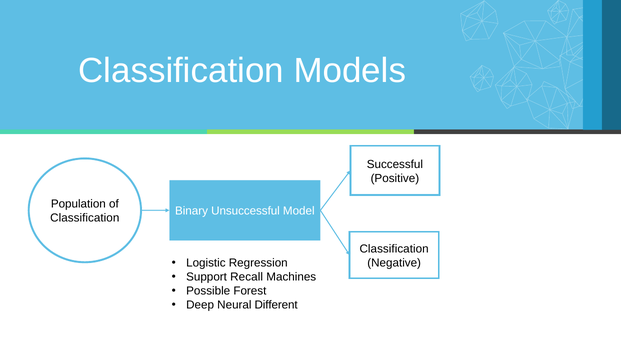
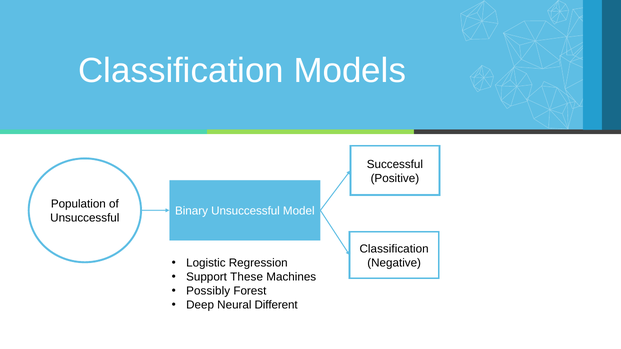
Classification: Classification -> Unsuccessful (85, 218)
Recall: Recall -> These (247, 277)
Possible: Possible -> Possibly (208, 291)
